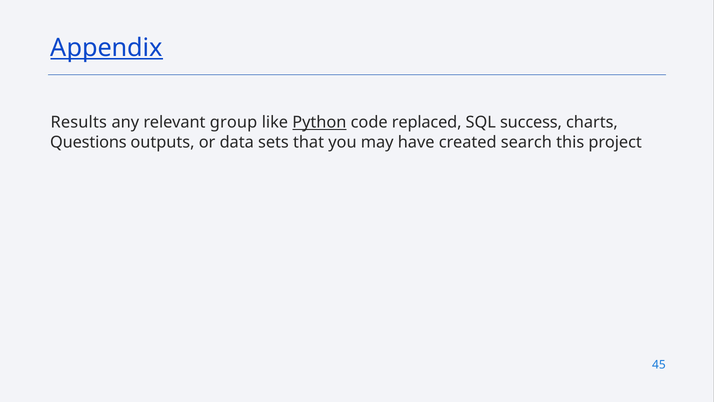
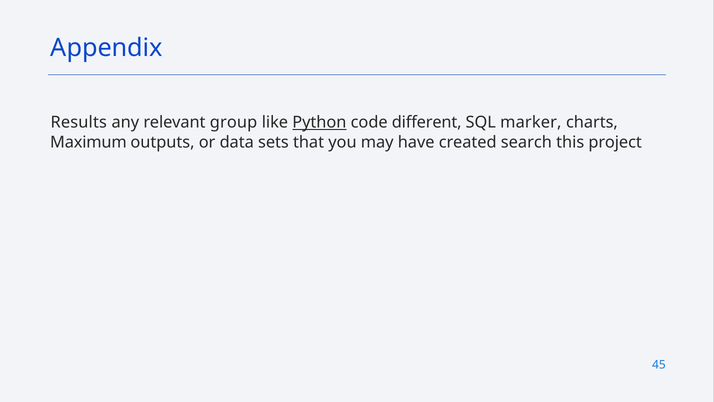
Appendix underline: present -> none (107, 48)
replaced: replaced -> different (427, 122)
success: success -> marker (531, 122)
Questions: Questions -> Maximum (88, 142)
